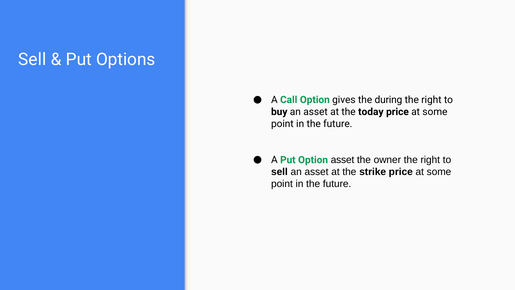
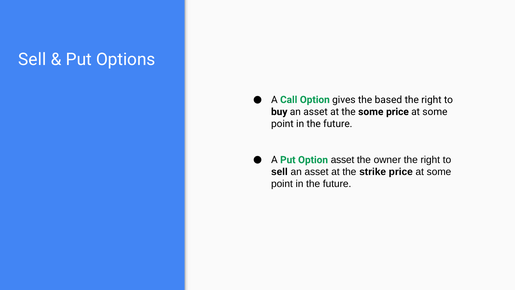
during: during -> based (388, 100)
the today: today -> some (371, 112)
